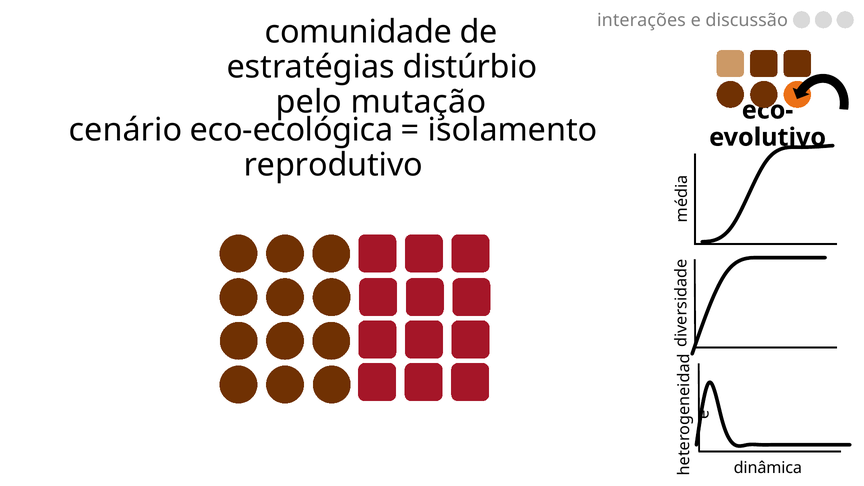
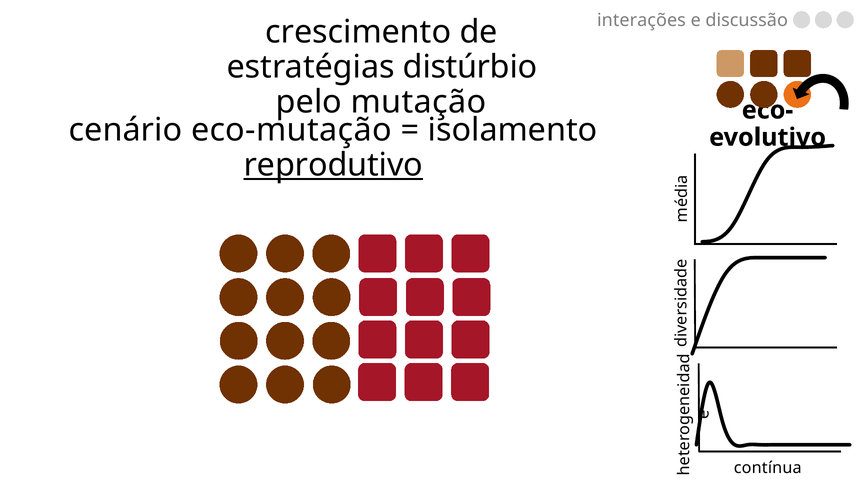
comunidade: comunidade -> crescimento (358, 32)
eco-ecológica: eco-ecológica -> eco-mutação (291, 130)
reprodutivo underline: none -> present (333, 165)
dinâmica: dinâmica -> contínua (768, 468)
